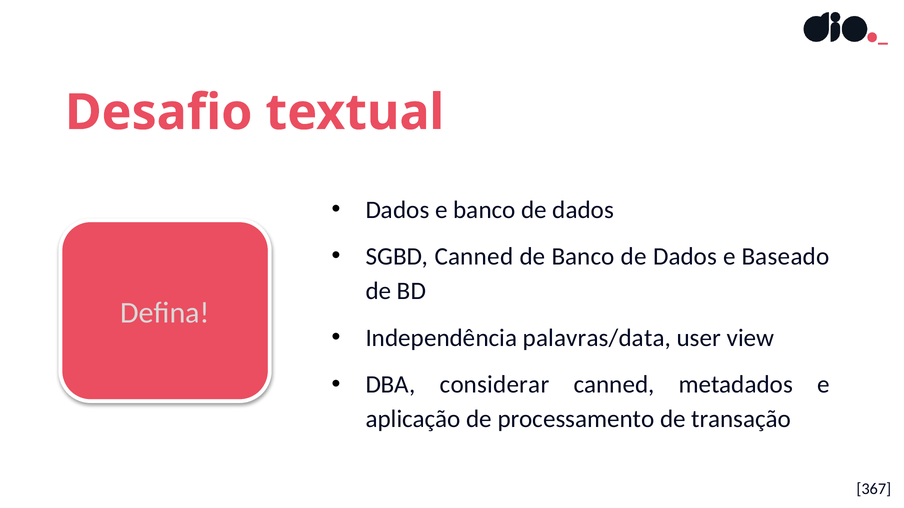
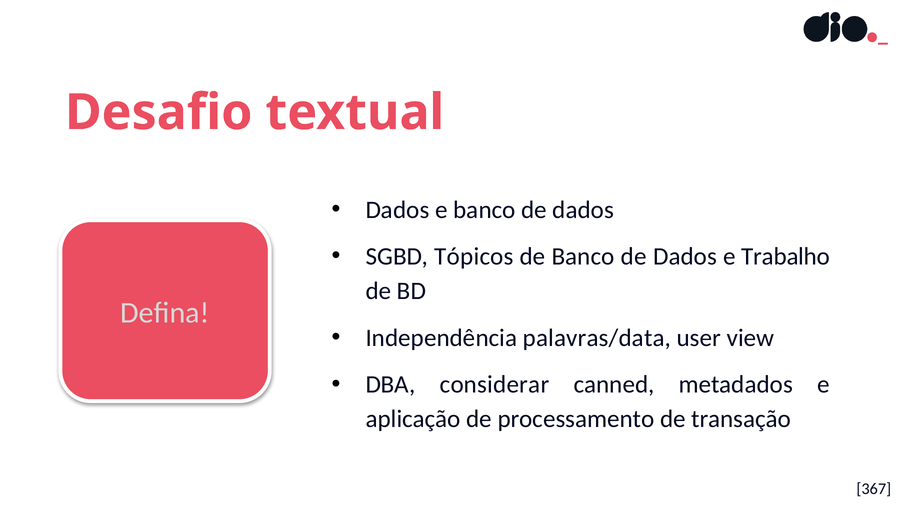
SGBD Canned: Canned -> Tópicos (474, 257)
Baseado: Baseado -> Trabalho (786, 257)
